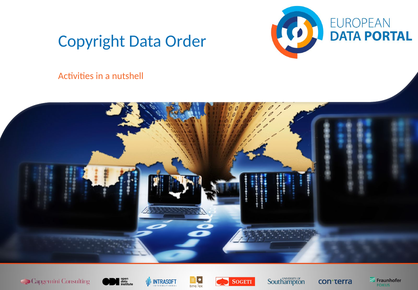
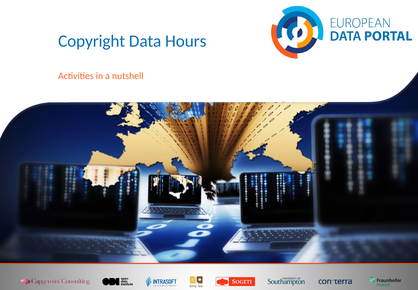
Order: Order -> Hours (186, 41)
